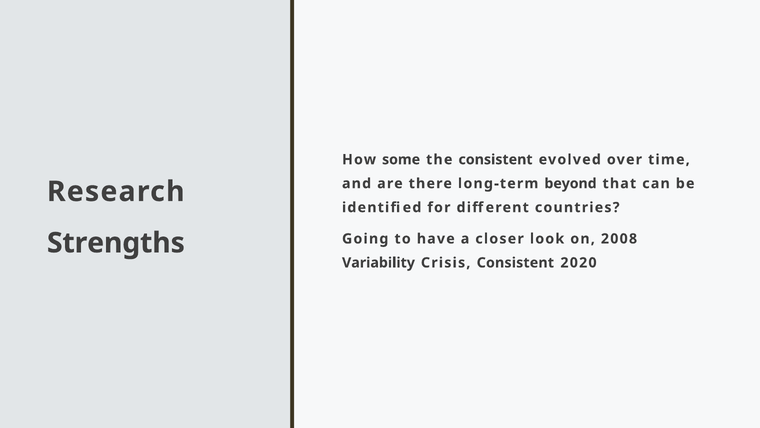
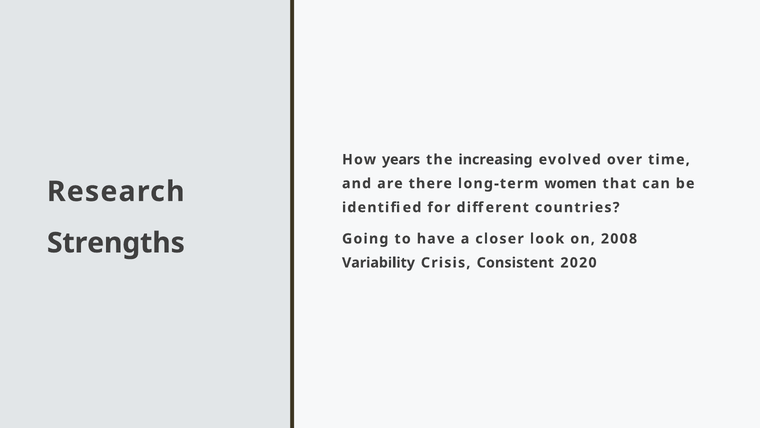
some: some -> years (401, 159)
the consistent: consistent -> increasing (495, 159)
beyond: beyond -> women (571, 183)
